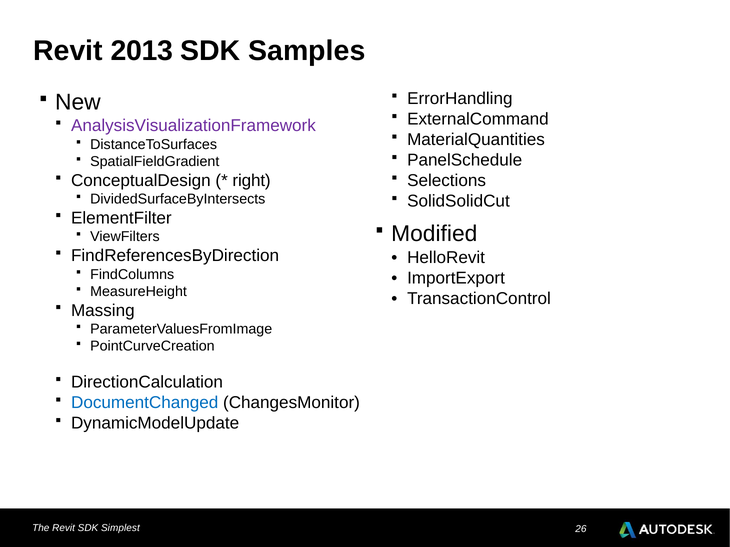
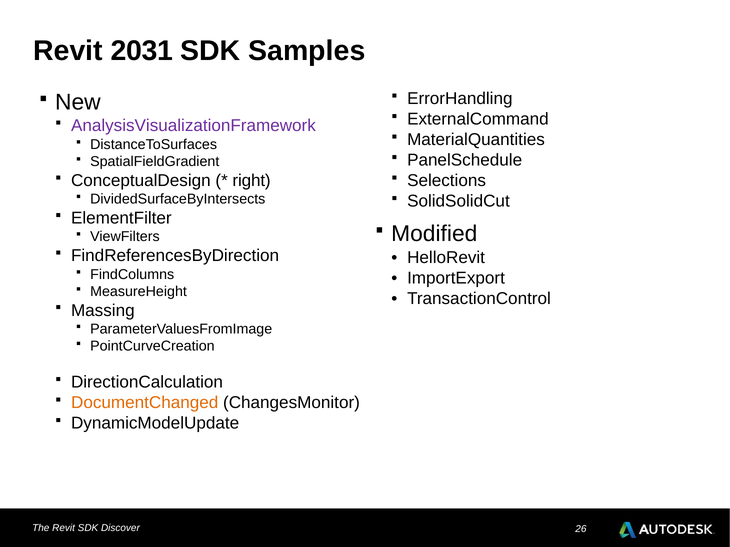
2013: 2013 -> 2031 (142, 51)
DocumentChanged colour: blue -> orange (145, 403)
Simplest: Simplest -> Discover (120, 528)
